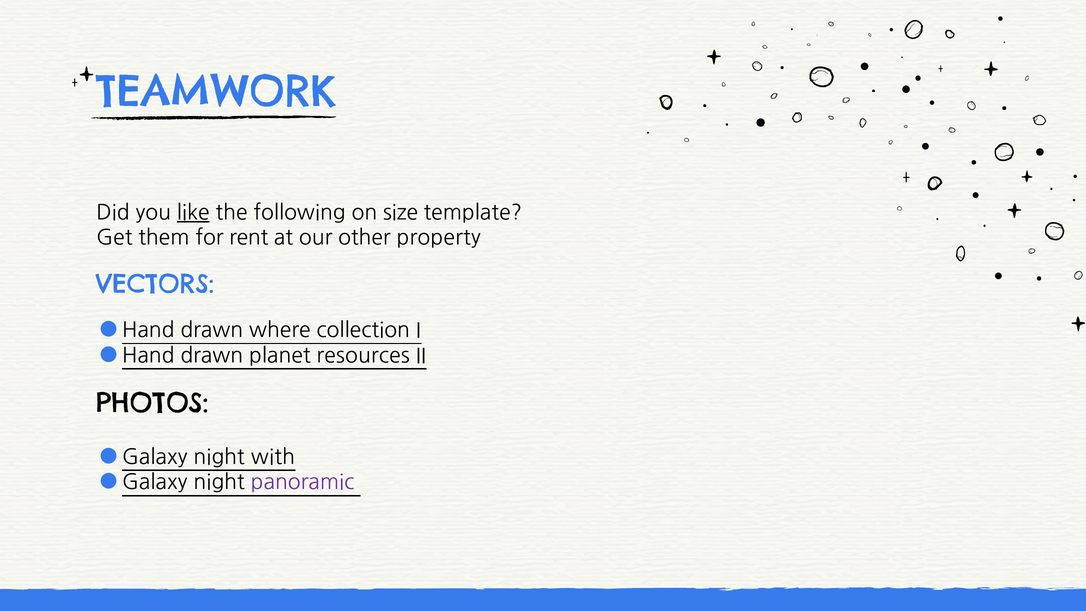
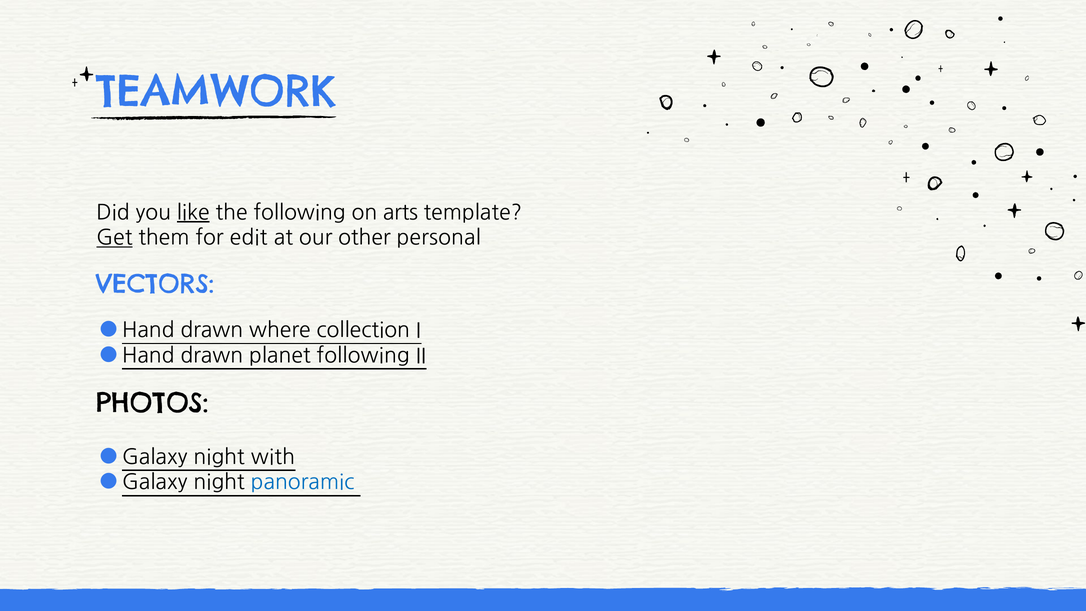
size: size -> arts (400, 213)
Get underline: none -> present (114, 238)
rent: rent -> edit (249, 238)
property: property -> personal (439, 238)
planet resources: resources -> following (363, 356)
panoramic colour: purple -> blue (303, 482)
